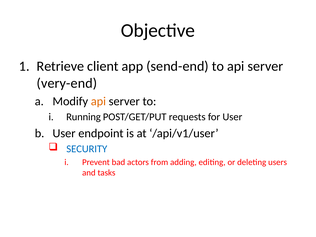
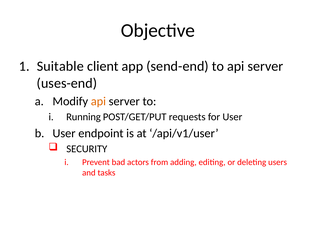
Retrieve: Retrieve -> Suitable (60, 66)
very-end: very-end -> uses-end (67, 83)
SECURITY colour: blue -> black (87, 149)
